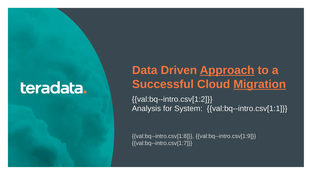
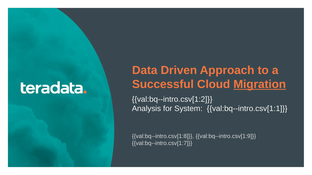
Approach underline: present -> none (227, 71)
